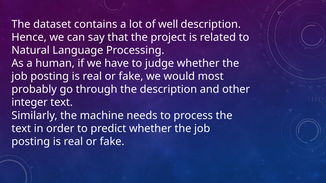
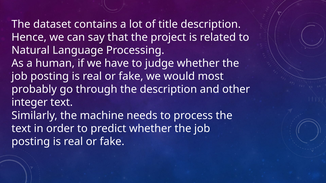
well: well -> title (168, 24)
